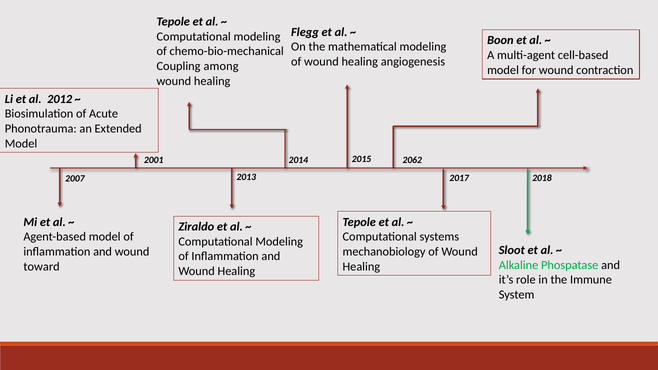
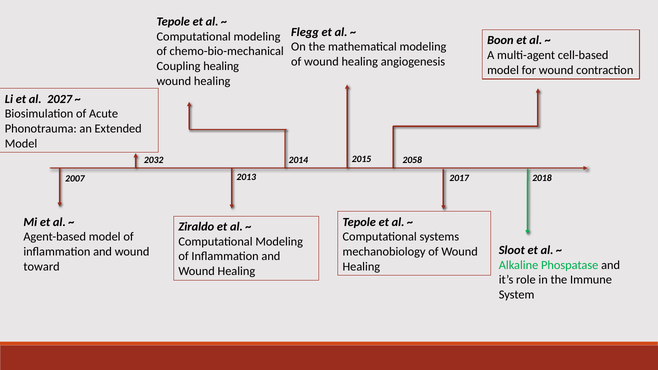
Coupling among: among -> healing (221, 66)
2012: 2012 -> 2027 (60, 99)
2001: 2001 -> 2032 (154, 160)
2062: 2062 -> 2058 (412, 160)
